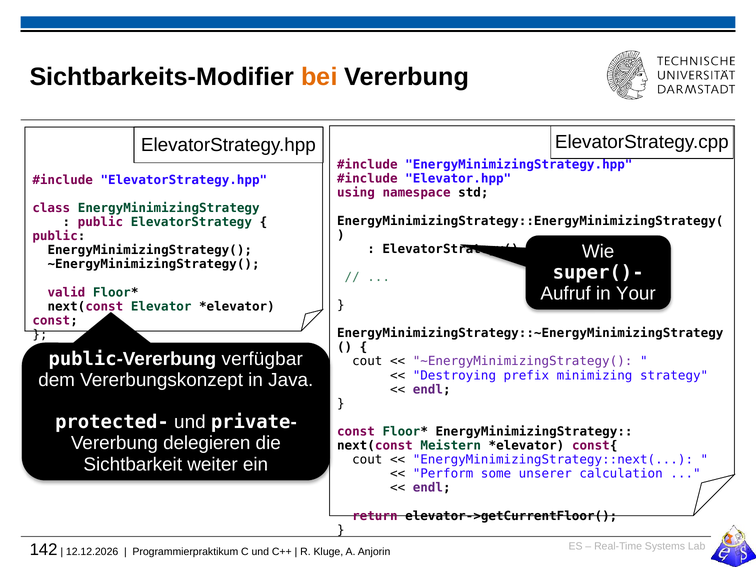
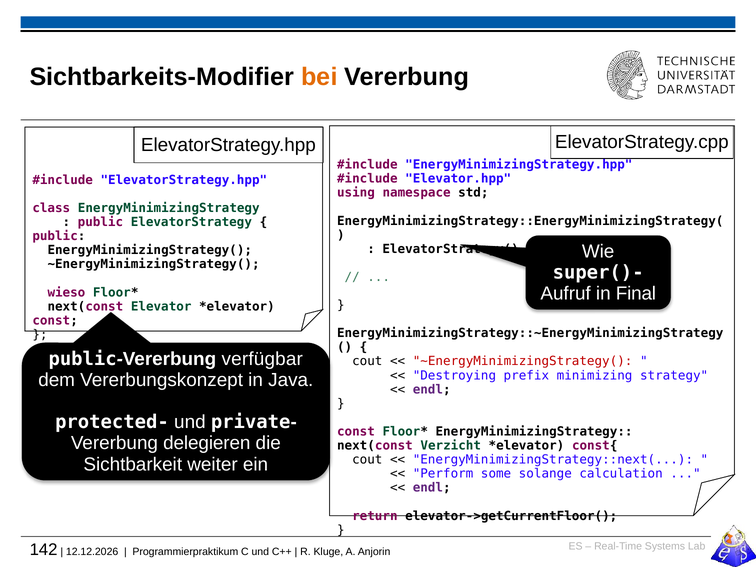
Your: Your -> Final (636, 294)
valid: valid -> wieso (66, 292)
~EnergyMinimizingStrategy( colour: purple -> red (523, 361)
Meistern: Meistern -> Verzicht (451, 446)
unserer: unserer -> solange (545, 474)
